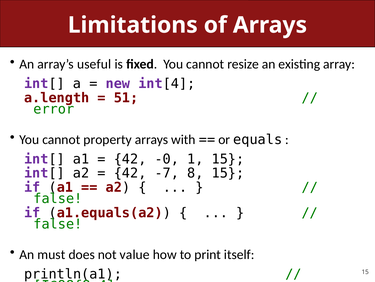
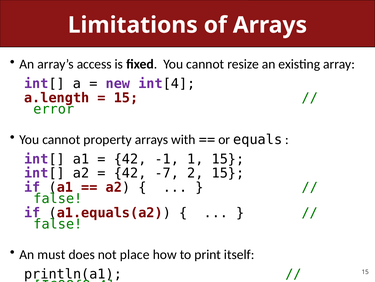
useful: useful -> access (94, 64)
51: 51 -> 15 (126, 98)
-0: -0 -> -1 (167, 159)
8: 8 -> 2 (195, 173)
value: value -> place (135, 254)
